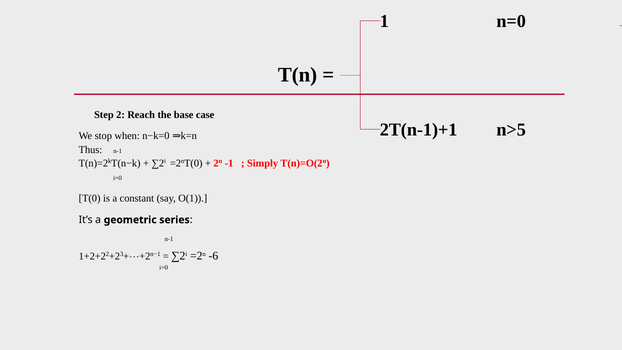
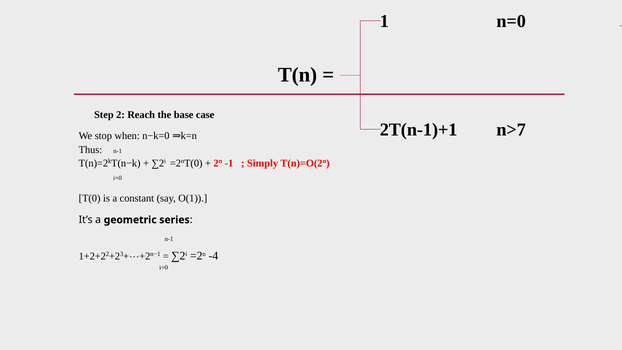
n>5: n>5 -> n>7 (511, 130)
-6: -6 -> -4 (213, 256)
